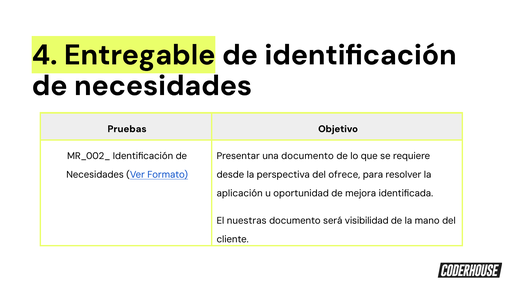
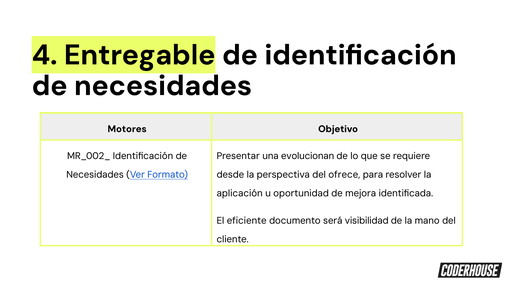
Pruebas: Pruebas -> Motores (127, 129)
una documento: documento -> evolucionan (308, 156)
nuestras: nuestras -> eficiente (247, 221)
